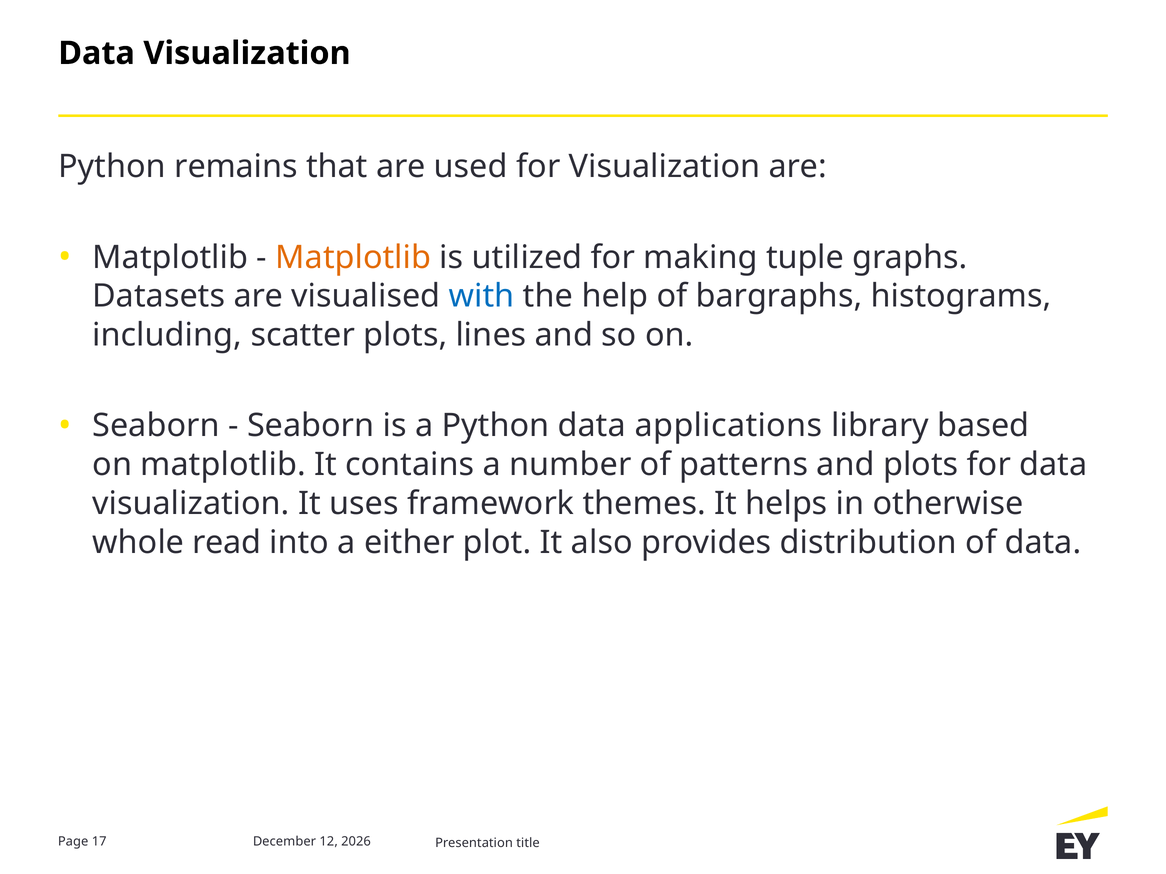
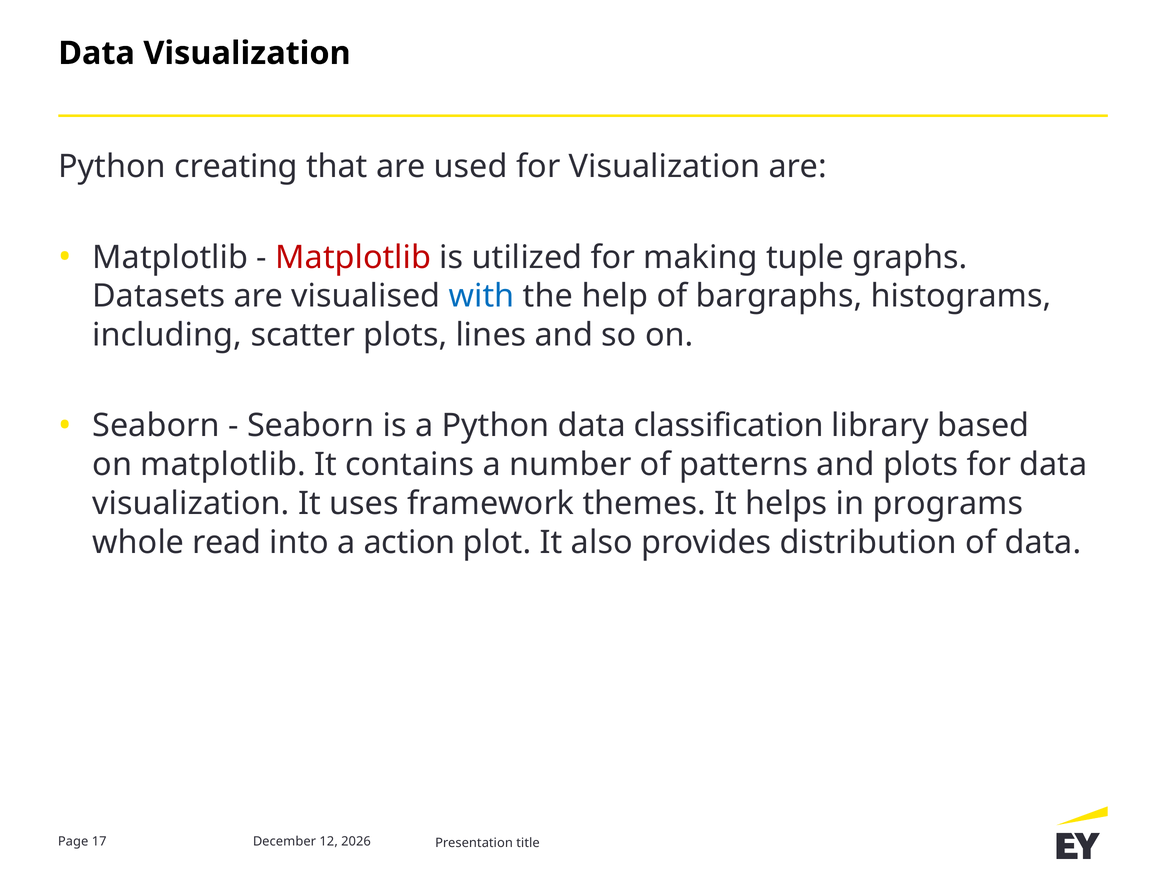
remains: remains -> creating (236, 167)
Matplotlib colour: orange -> red (353, 258)
applications: applications -> classification (729, 426)
otherwise: otherwise -> programs (948, 504)
either: either -> action (409, 543)
